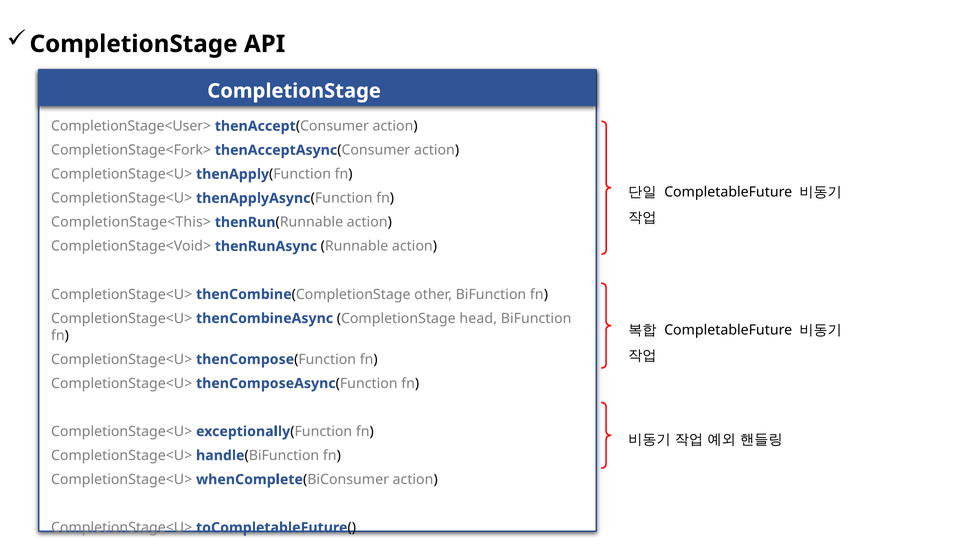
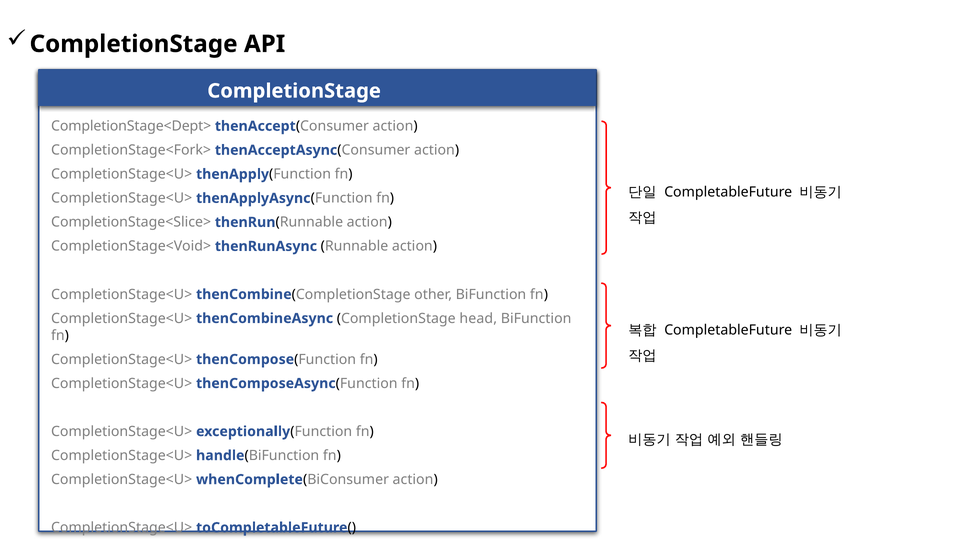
CompletionStage<User>: CompletionStage<User> -> CompletionStage<Dept> (131, 126)
CompletionStage<This>: CompletionStage<This> -> CompletionStage<Slice> (131, 222)
